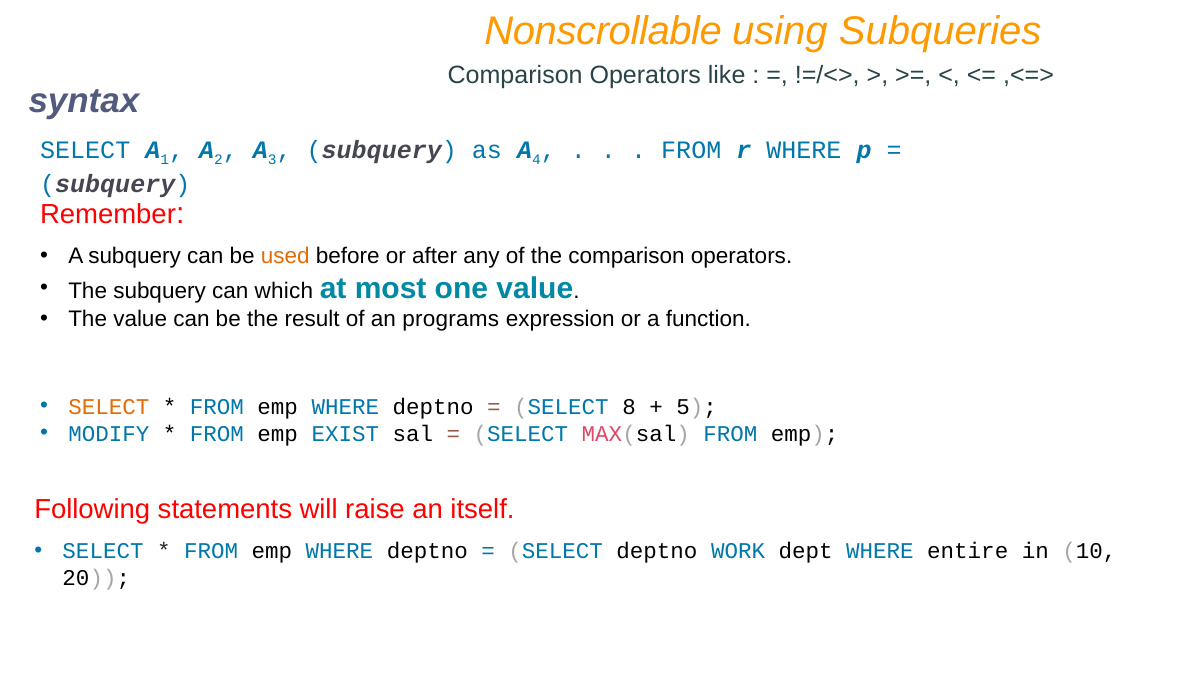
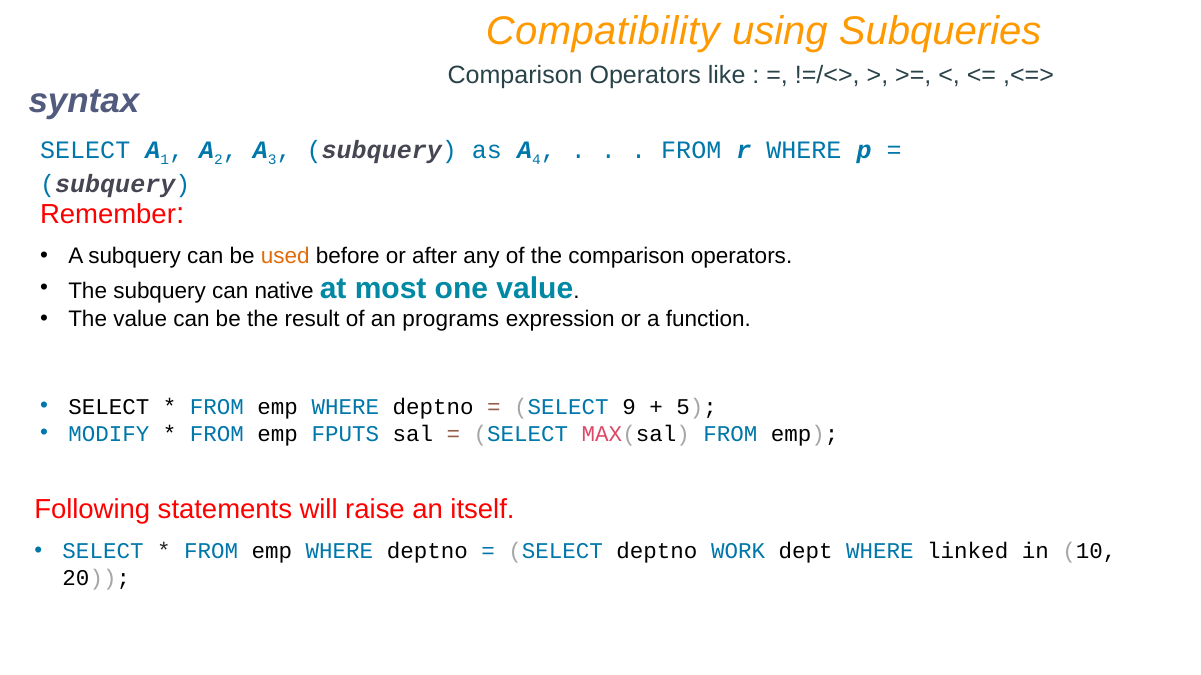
Nonscrollable: Nonscrollable -> Compatibility (603, 31)
which: which -> native (284, 291)
SELECT colour: orange -> black (109, 407)
8: 8 -> 9 (629, 407)
EXIST: EXIST -> FPUTS (345, 434)
entire: entire -> linked (968, 551)
